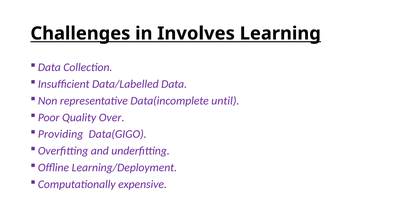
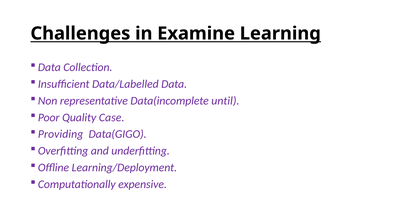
Involves: Involves -> Examine (196, 34)
Over: Over -> Case (112, 118)
